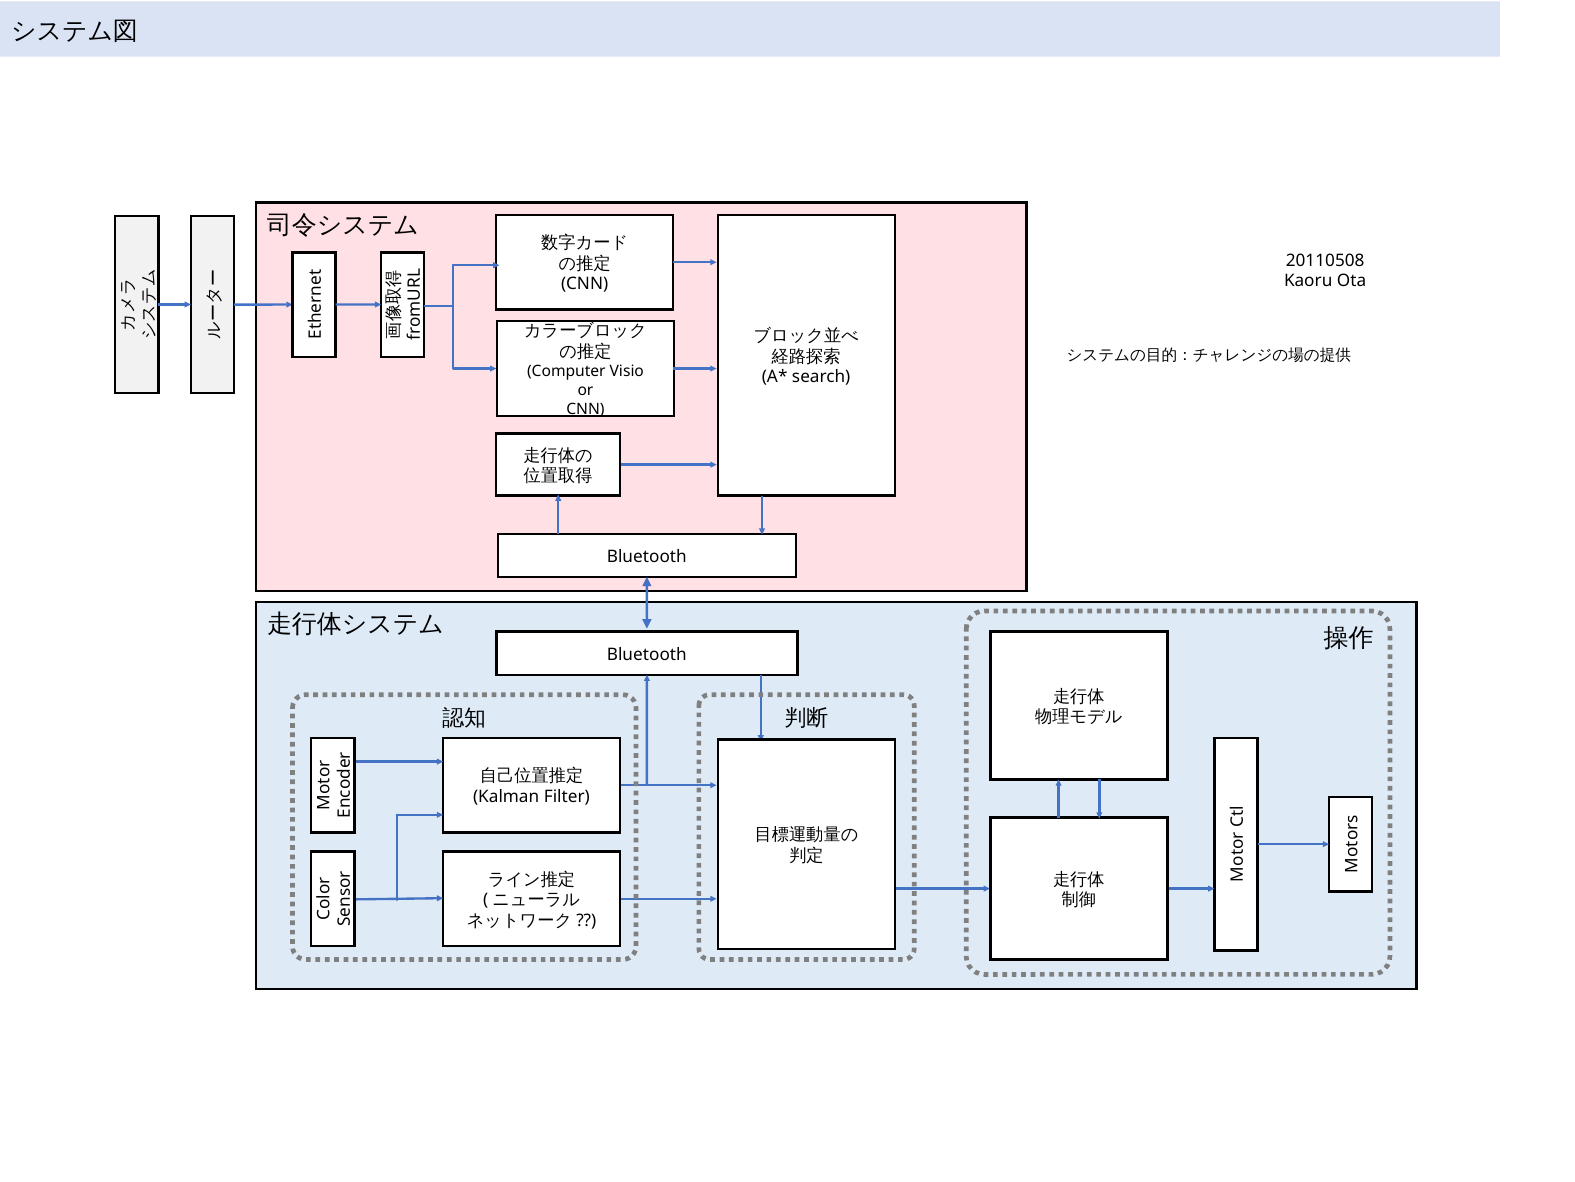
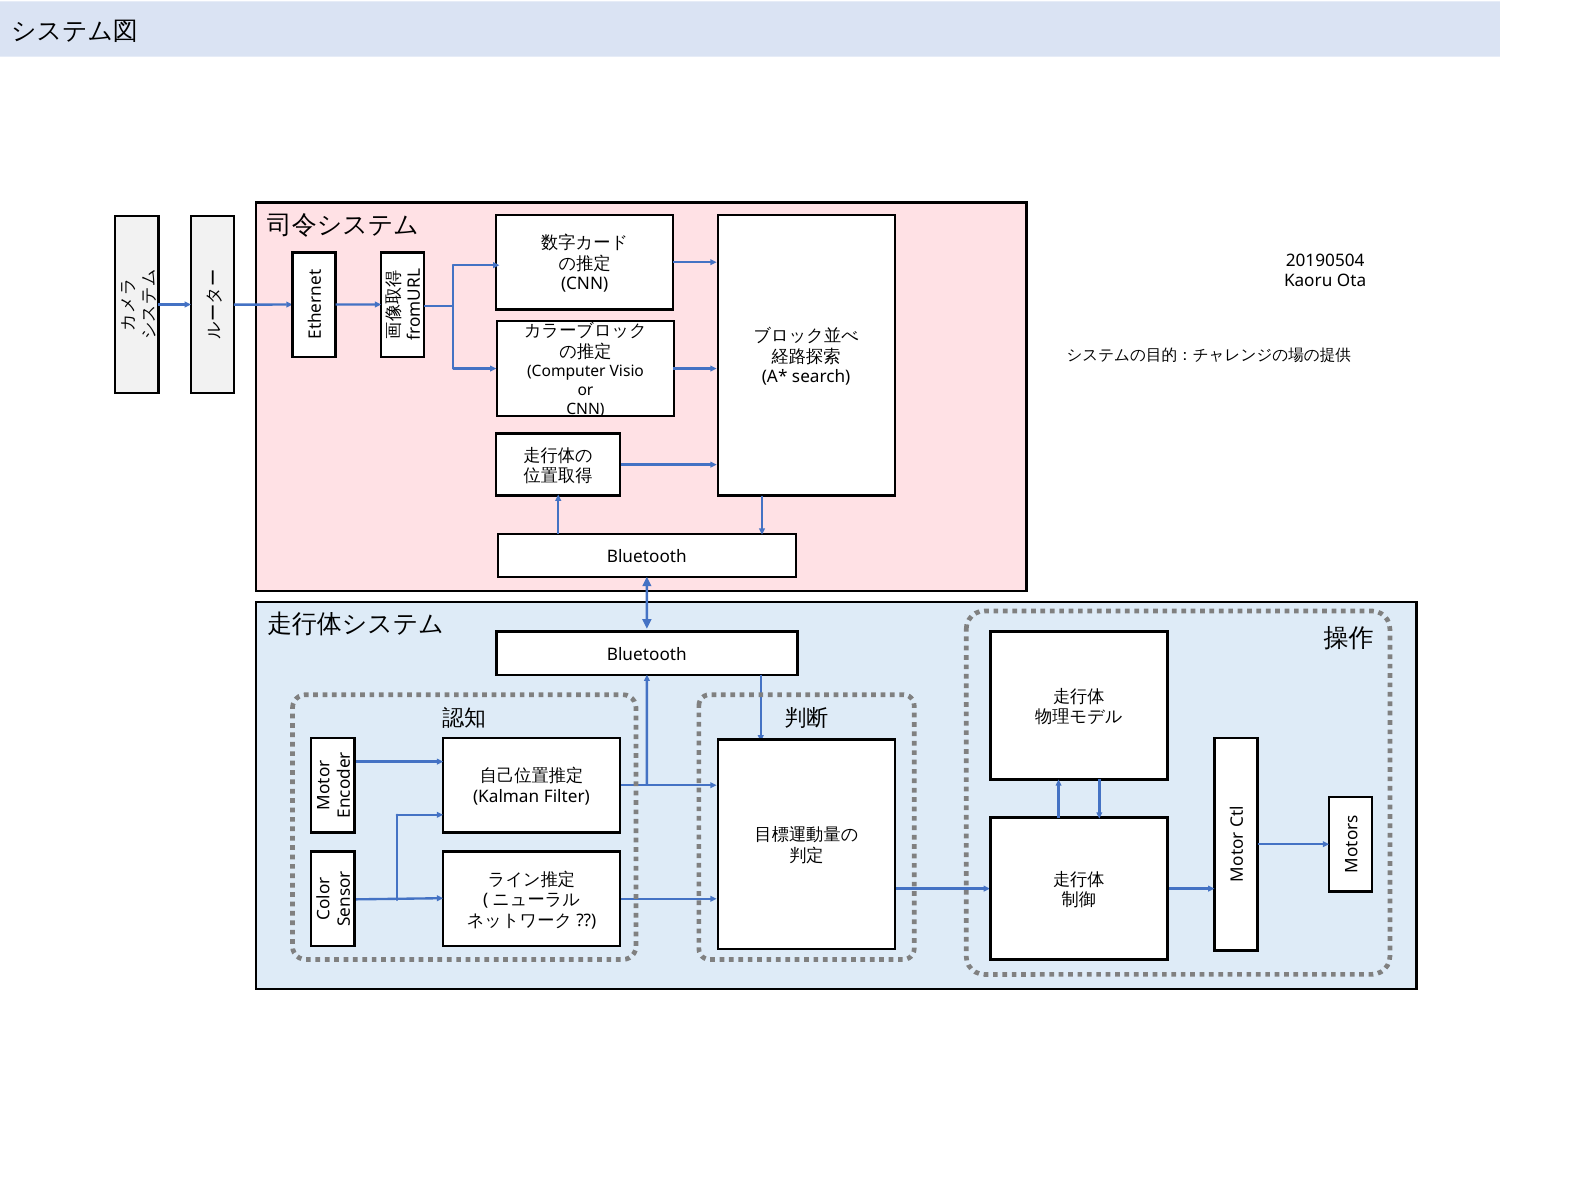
20110508: 20110508 -> 20190504 (1325, 260)
